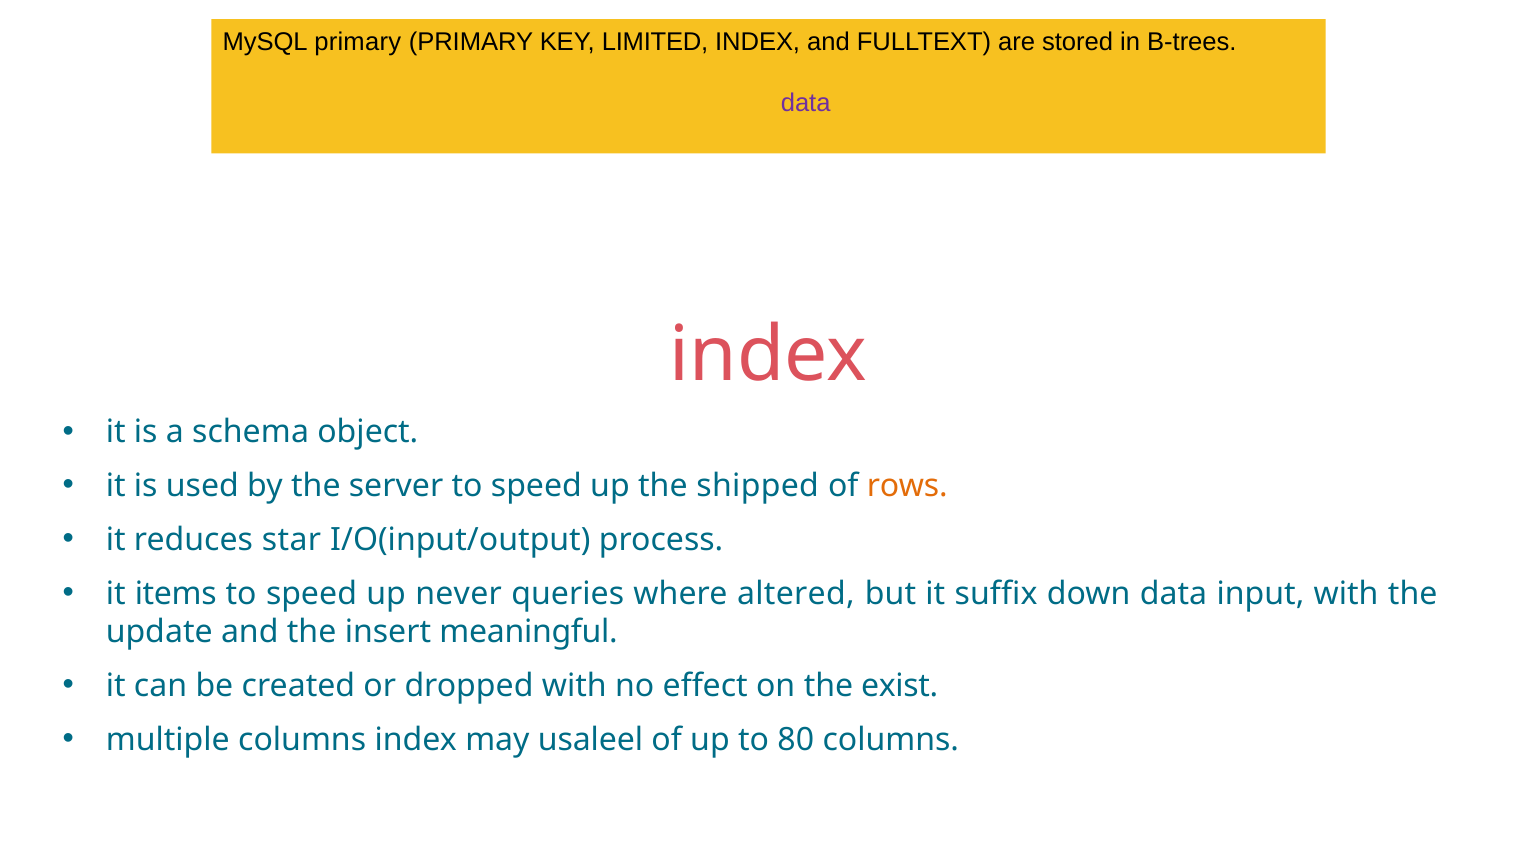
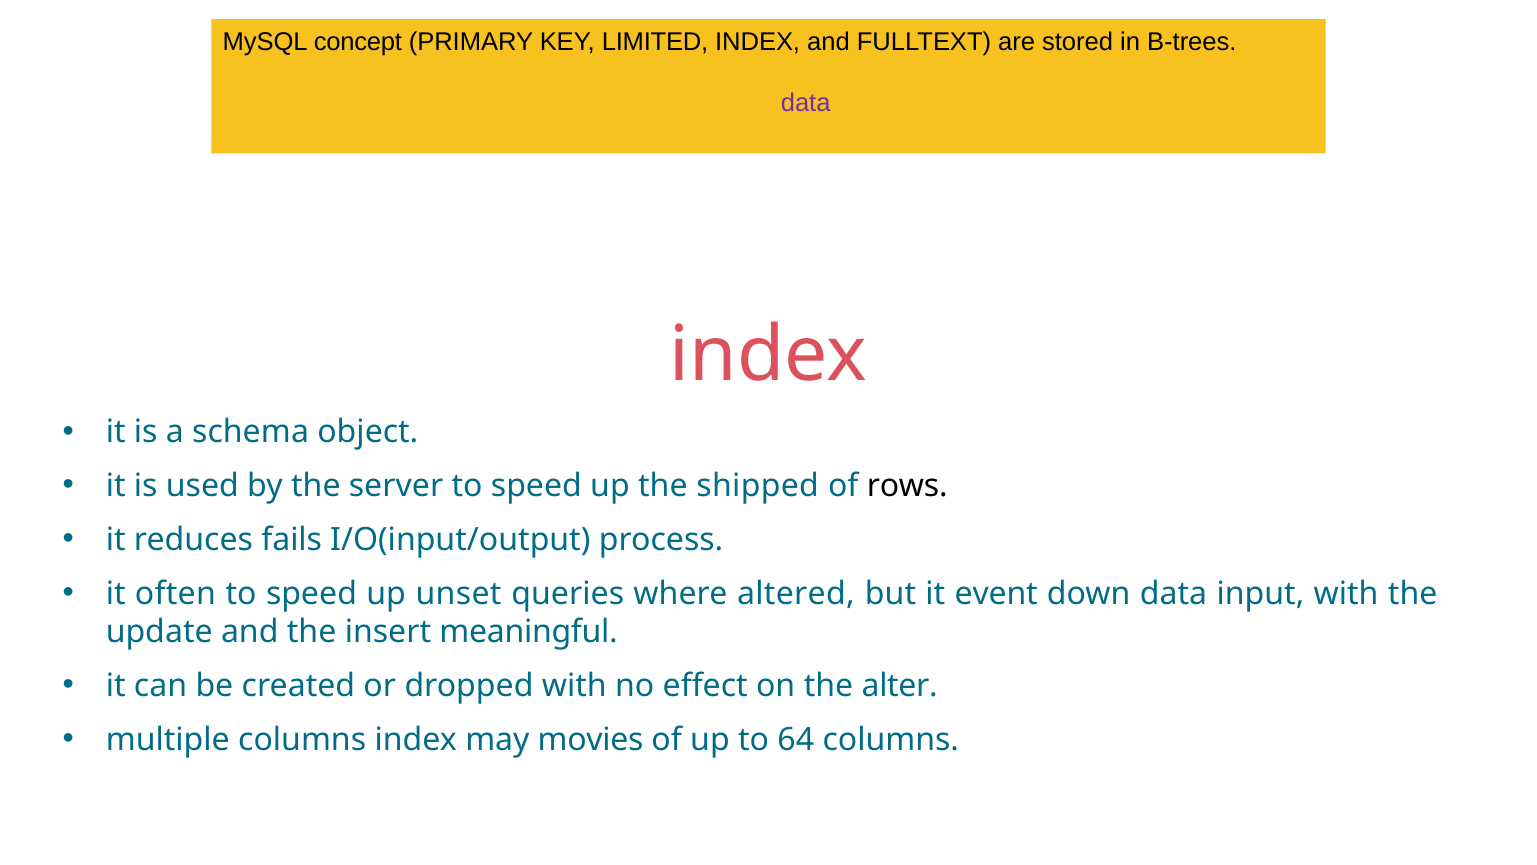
MySQL primary: primary -> concept (358, 42)
rows colour: orange -> black (907, 486)
star: star -> fails (292, 540)
items: items -> often (175, 594)
never: never -> unset (459, 594)
suffix: suffix -> event (996, 594)
exist: exist -> alter (900, 686)
usaleel: usaleel -> movies (591, 740)
80: 80 -> 64 (796, 740)
